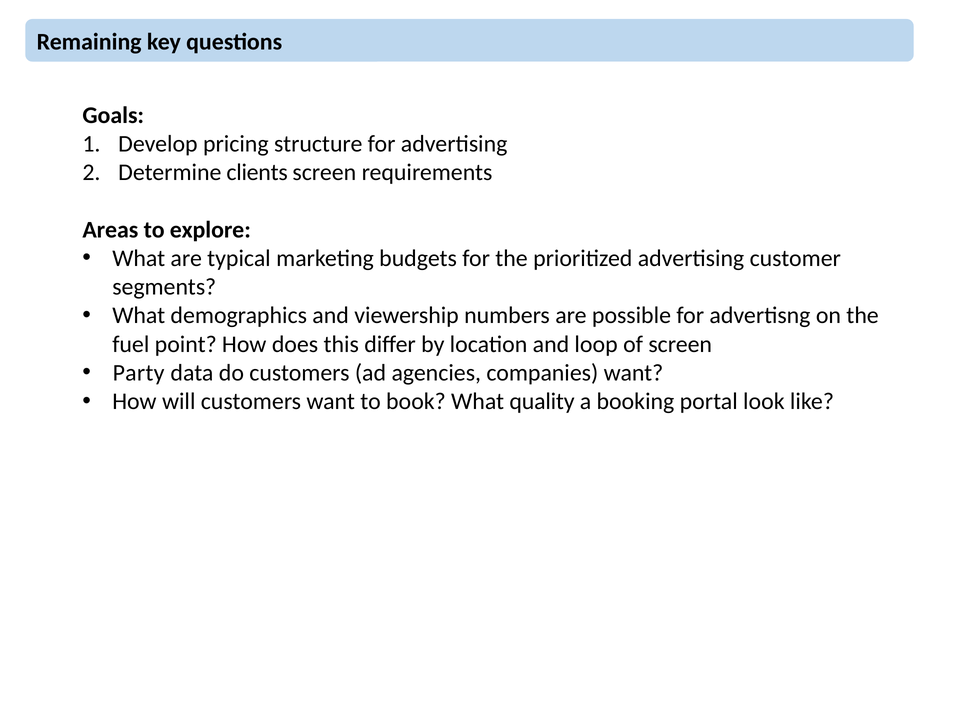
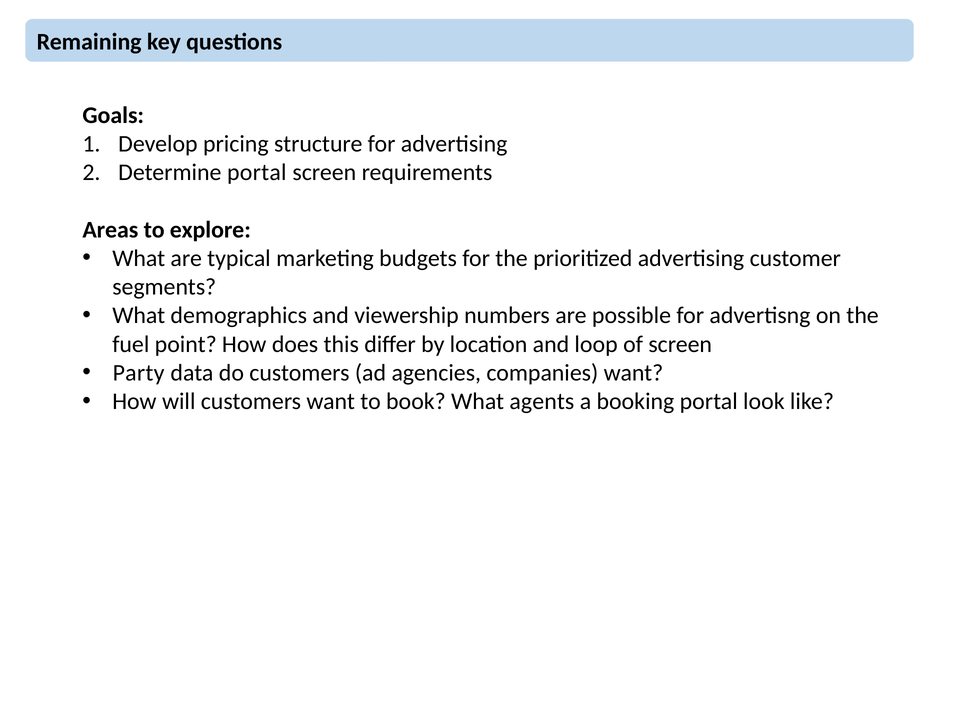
Determine clients: clients -> portal (257, 172)
quality: quality -> agents (542, 402)
